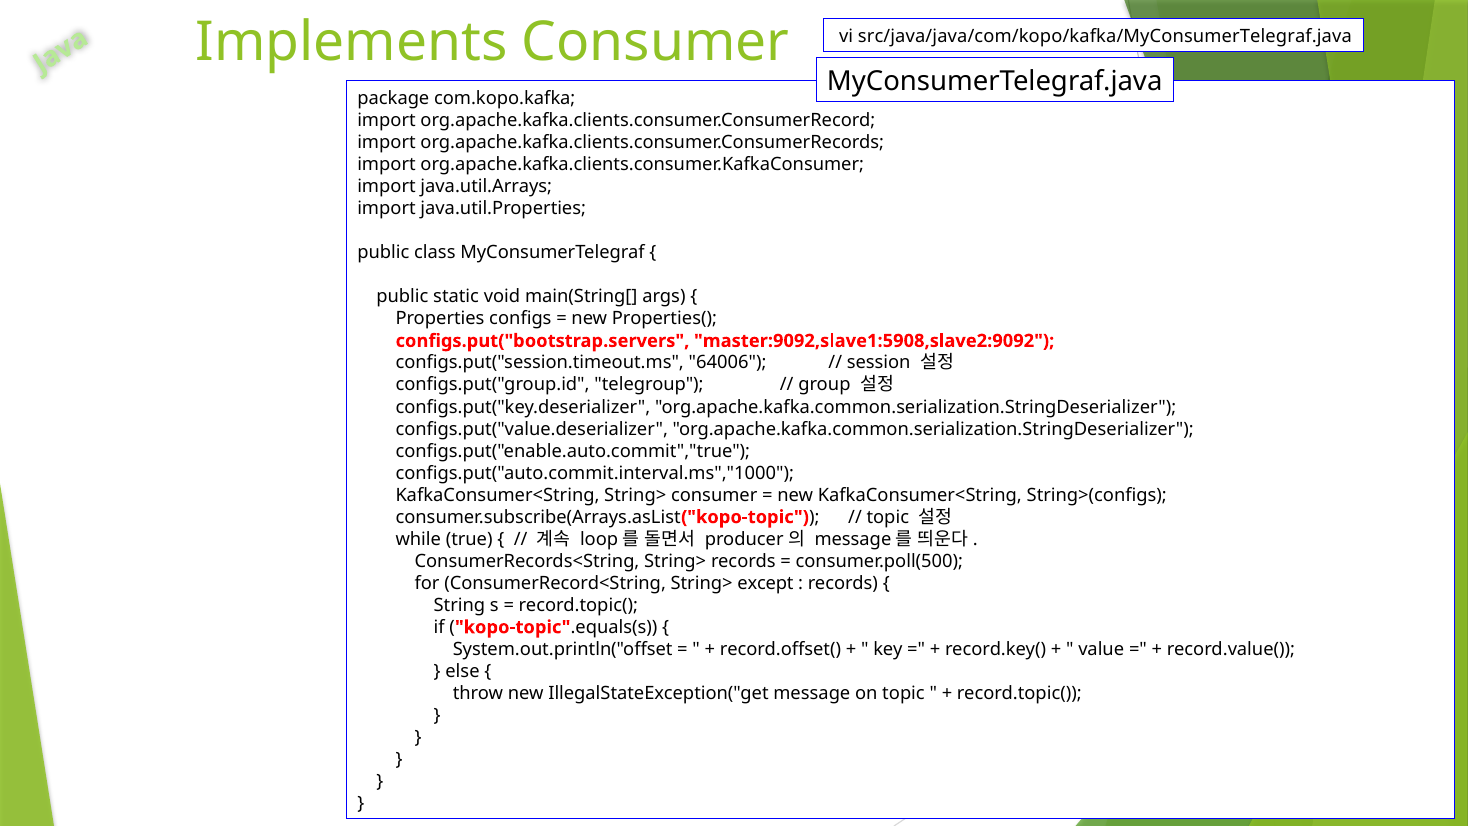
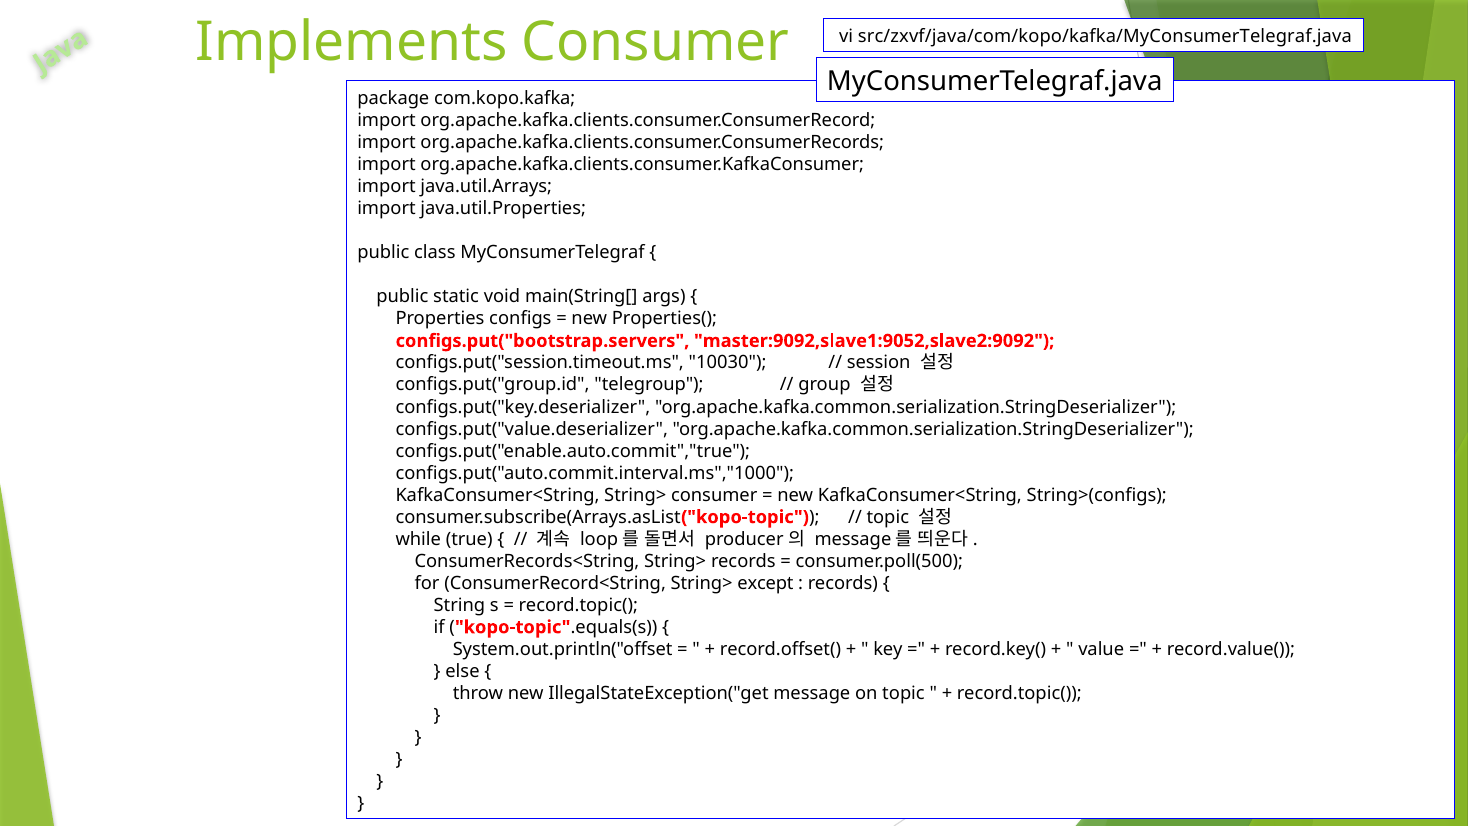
src/java/java/com/kopo/kafka/MyConsumerTelegraf.java: src/java/java/com/kopo/kafka/MyConsumerTelegraf.java -> src/zxvf/java/com/kopo/kafka/MyConsumerTelegraf.java (1105, 37)
master:9092,slave1:5908,slave2:9092: master:9092,slave1:5908,slave2:9092 -> master:9092,slave1:9052,slave2:9092 (874, 341)
64006: 64006 -> 10030 (728, 363)
